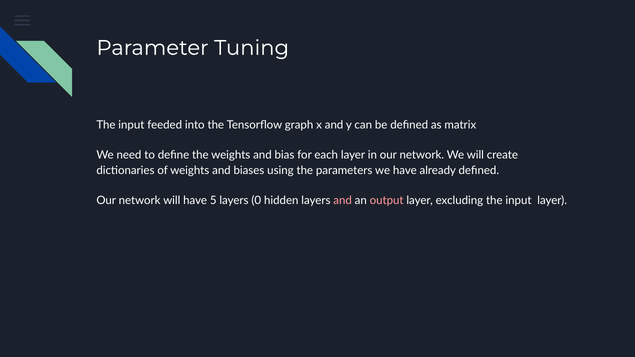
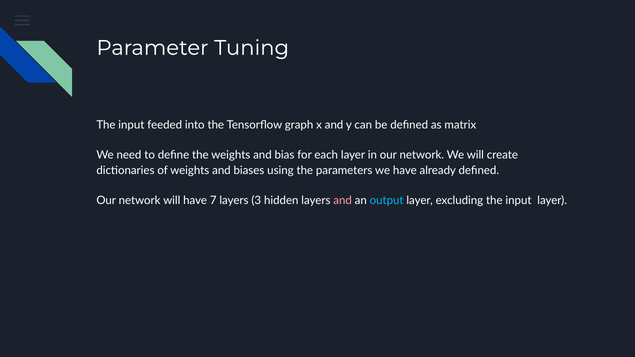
5: 5 -> 7 (213, 201)
0: 0 -> 3 (256, 201)
output colour: pink -> light blue (387, 201)
